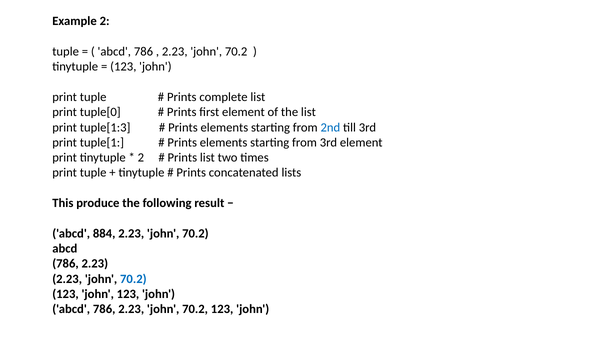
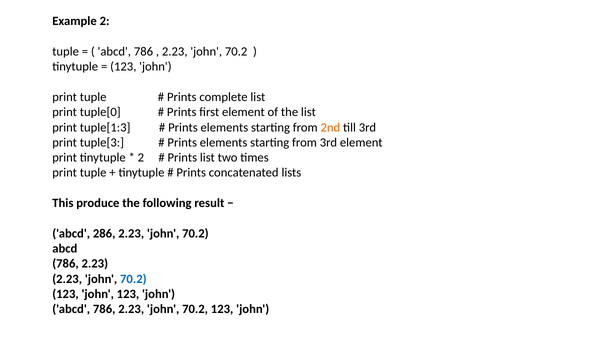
2nd colour: blue -> orange (330, 127)
tuple[1: tuple[1 -> tuple[3 (102, 142)
884: 884 -> 286 (104, 233)
